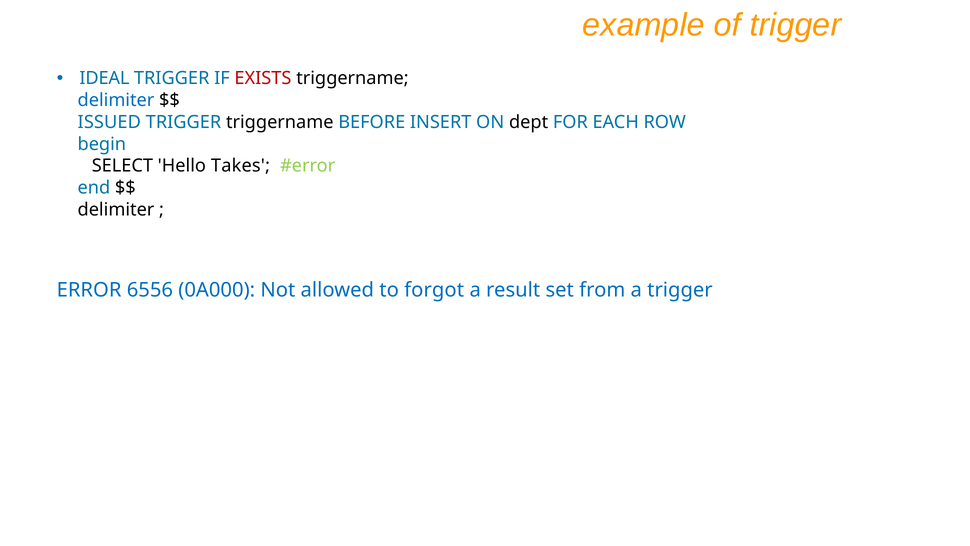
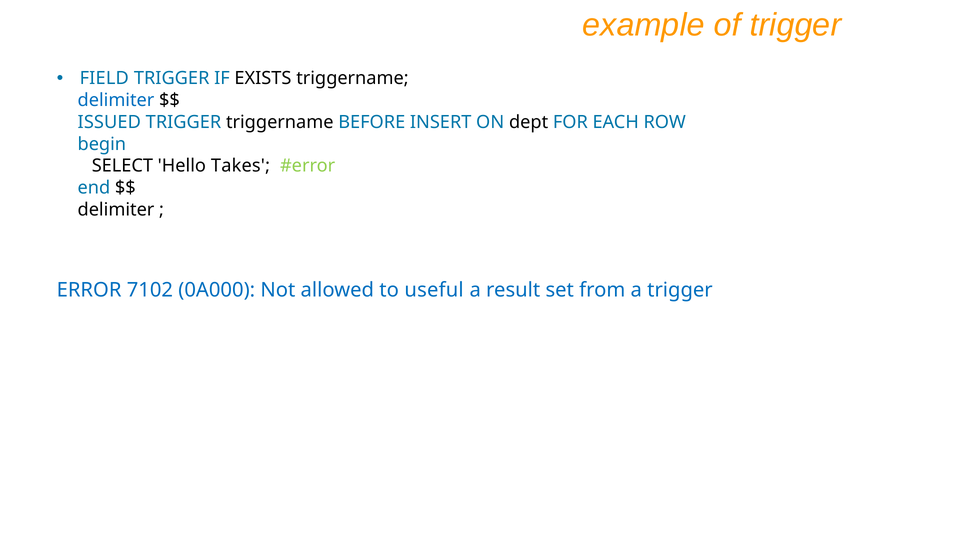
IDEAL: IDEAL -> FIELD (104, 78)
EXISTS colour: red -> black (263, 78)
6556: 6556 -> 7102 (150, 290)
forgot: forgot -> useful (434, 290)
